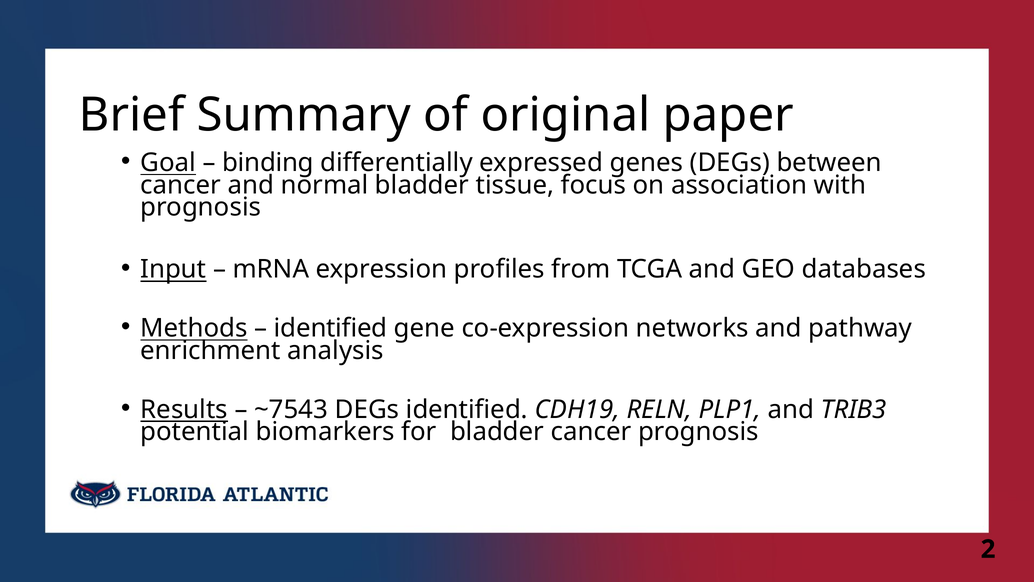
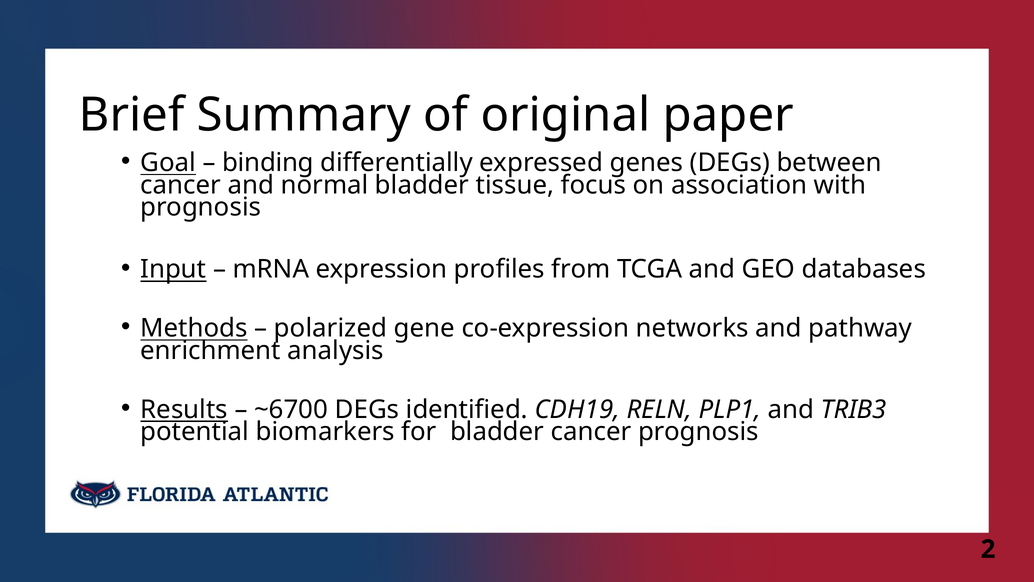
identified: identified -> polarized (331, 328)
~7543: ~7543 -> ~6700 (291, 409)
